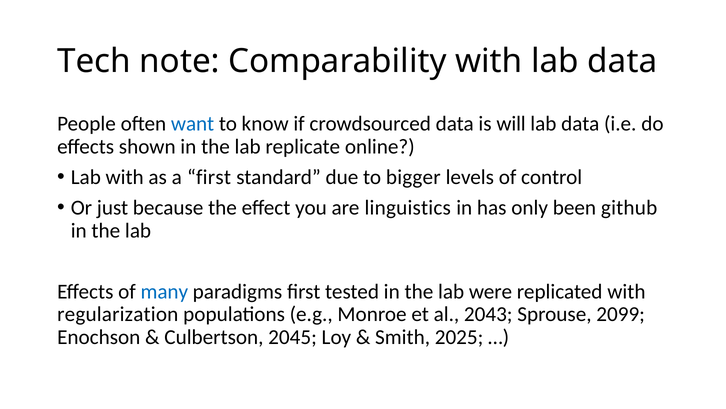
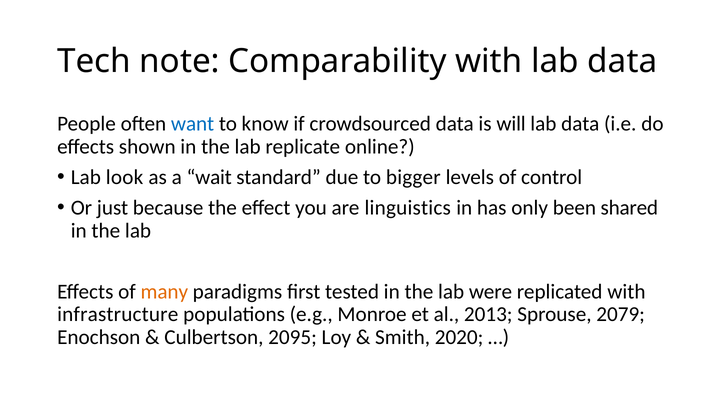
Lab with: with -> look (125, 177)
a first: first -> wait (209, 177)
github: github -> shared (629, 207)
many colour: blue -> orange (164, 291)
regularization: regularization -> infrastructure (118, 314)
2043: 2043 -> 2013 (488, 314)
2099: 2099 -> 2079 (621, 314)
2045: 2045 -> 2095 (293, 337)
2025: 2025 -> 2020 (459, 337)
